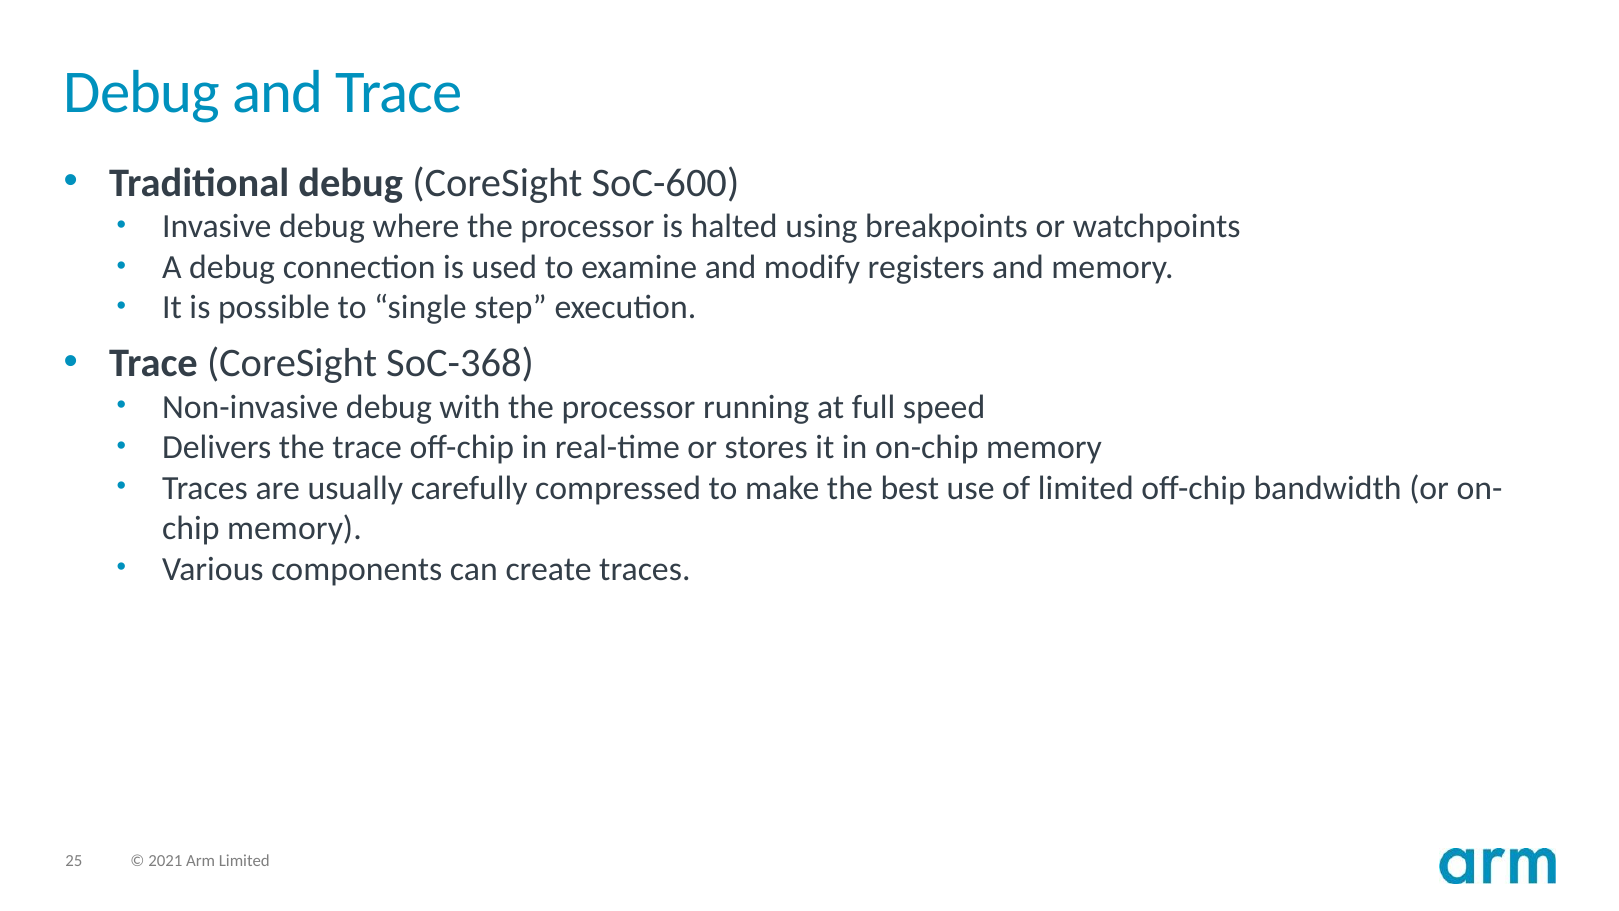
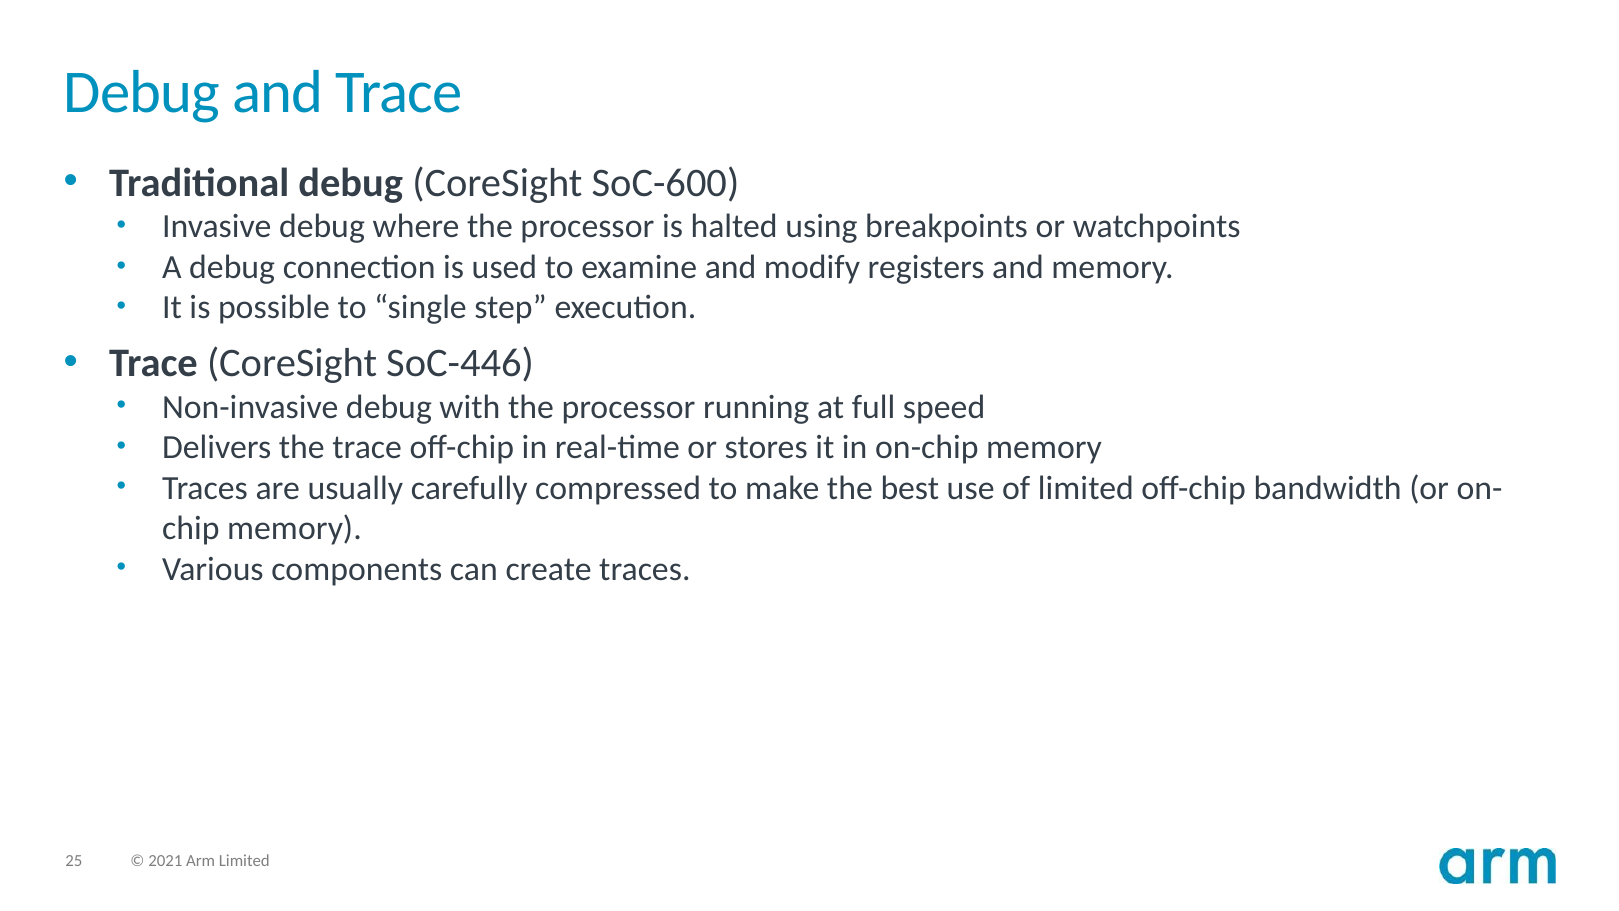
SoC-368: SoC-368 -> SoC-446 (460, 363)
